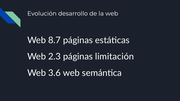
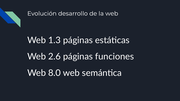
8.7: 8.7 -> 1.3 (54, 40)
2.3: 2.3 -> 2.6 (54, 57)
limitación: limitación -> funciones (115, 57)
3.6: 3.6 -> 8.0 (54, 73)
